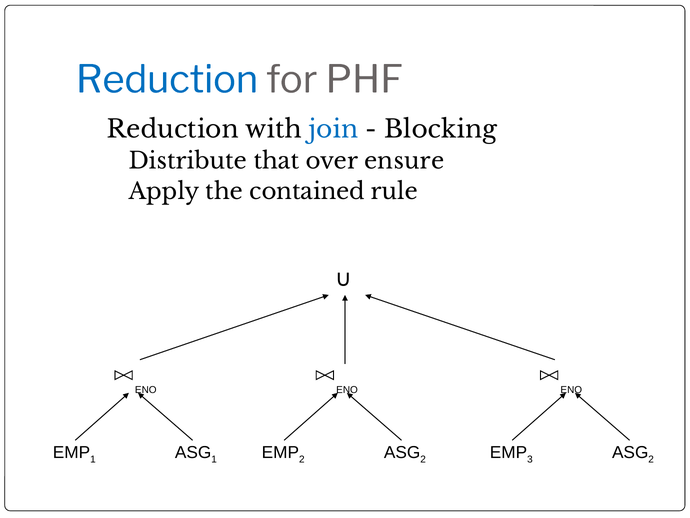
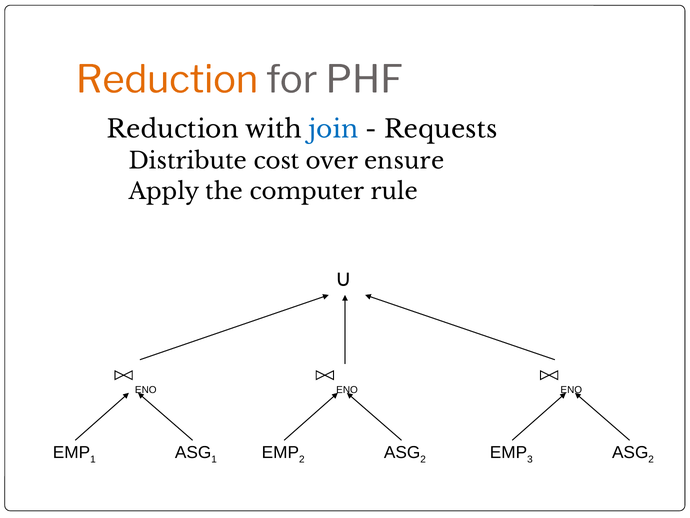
Reduction colour: blue -> orange (167, 80)
Blocking: Blocking -> Requests (441, 129)
that: that -> cost (276, 161)
contained: contained -> computer (307, 191)
